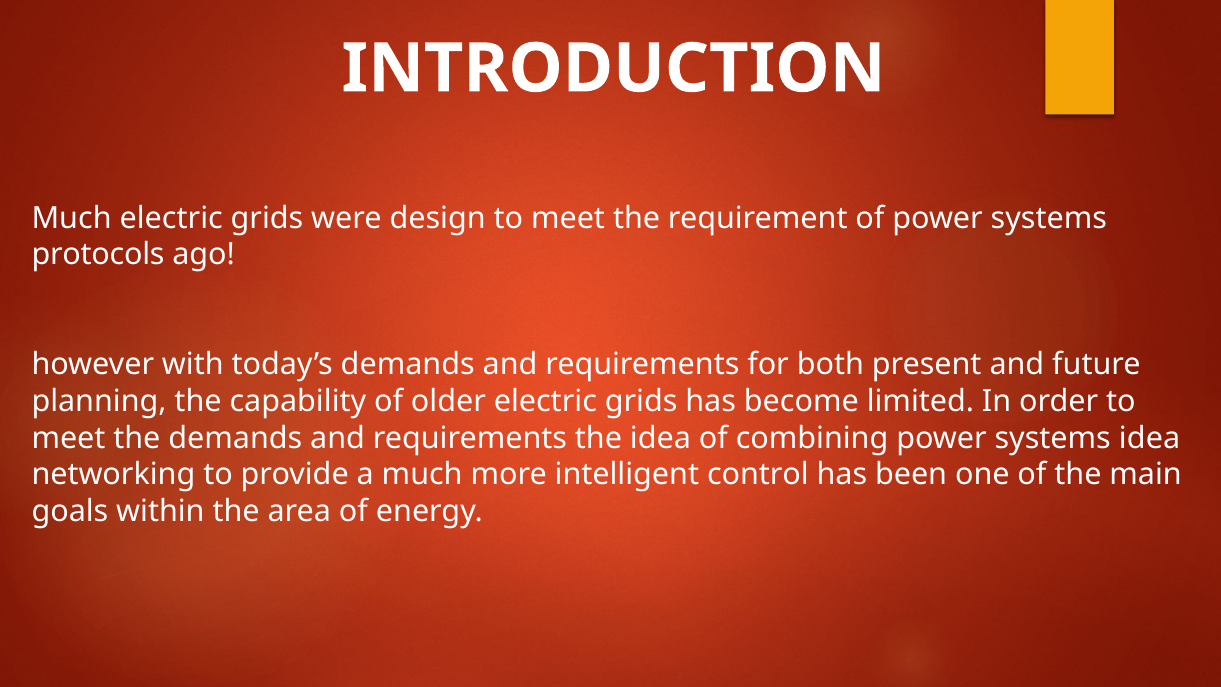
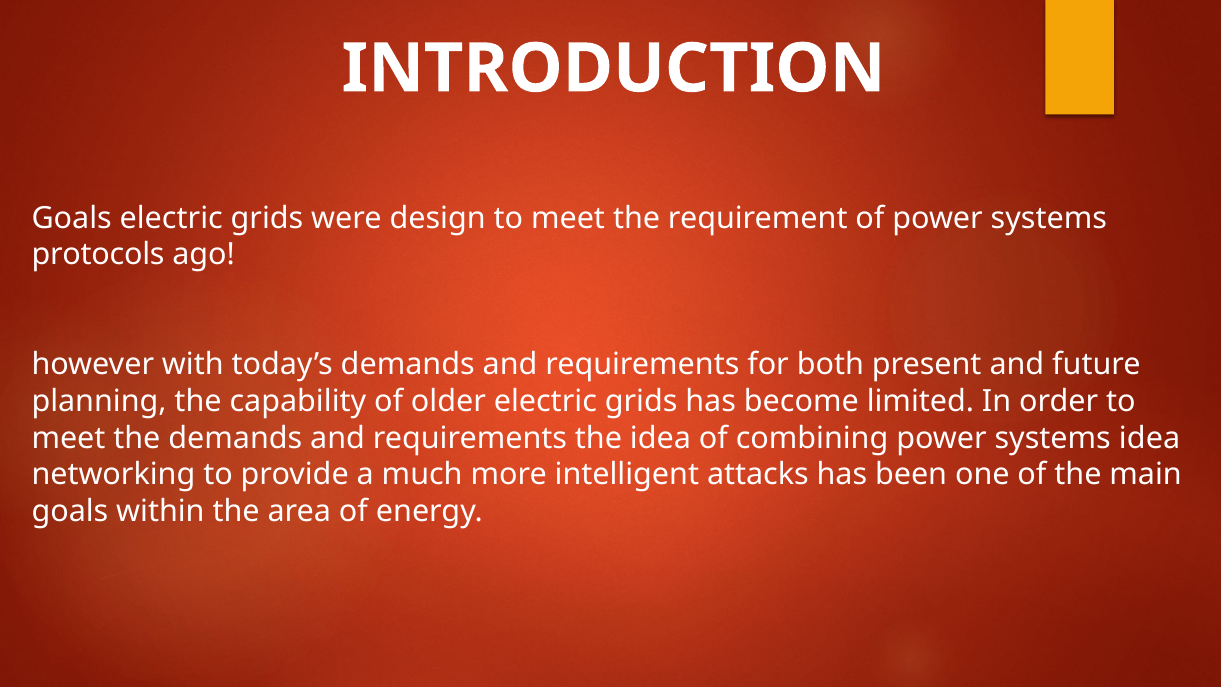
Much: Much -> Goals (72, 218)
control: control -> attacks (758, 475)
